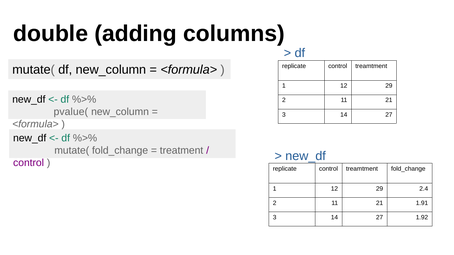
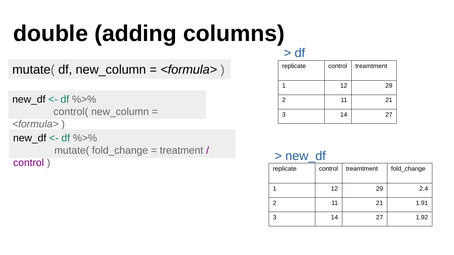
pvalue(: pvalue( -> control( (71, 112)
